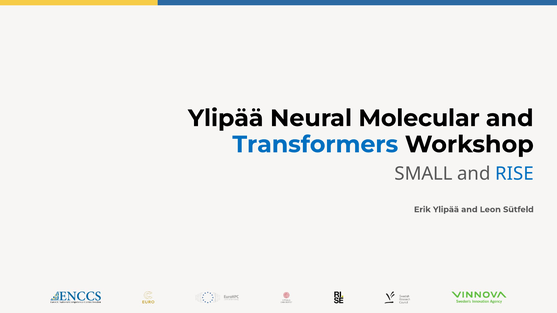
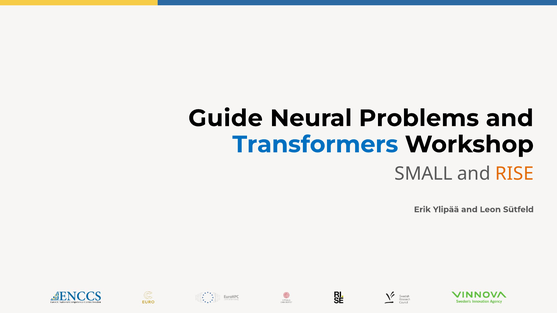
Ylipää: Ylipää -> Guide (226, 118)
Molecular: Molecular -> Problems (419, 118)
RISE colour: blue -> orange (515, 174)
